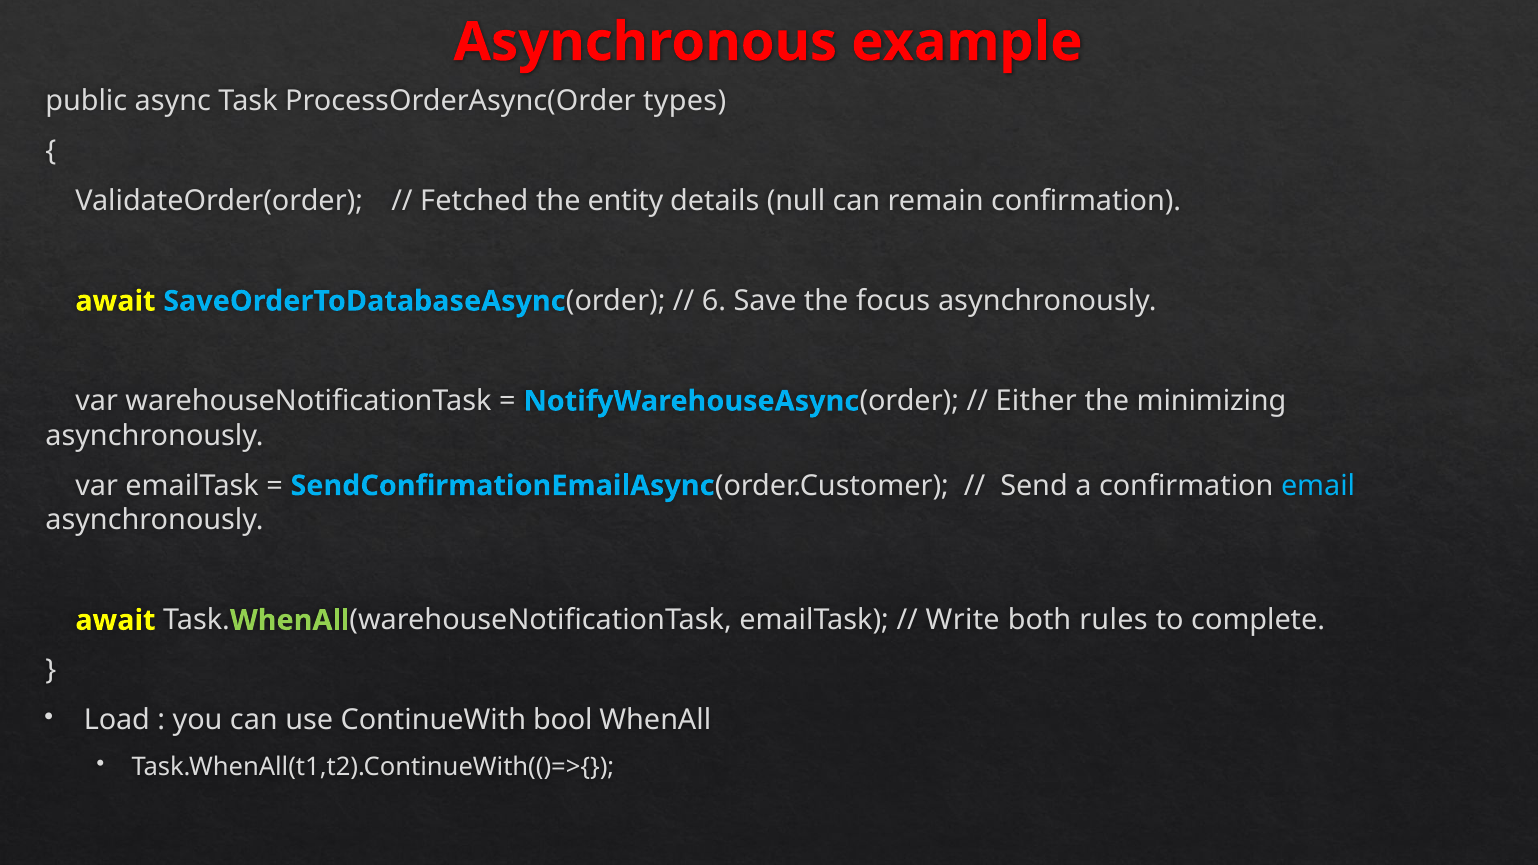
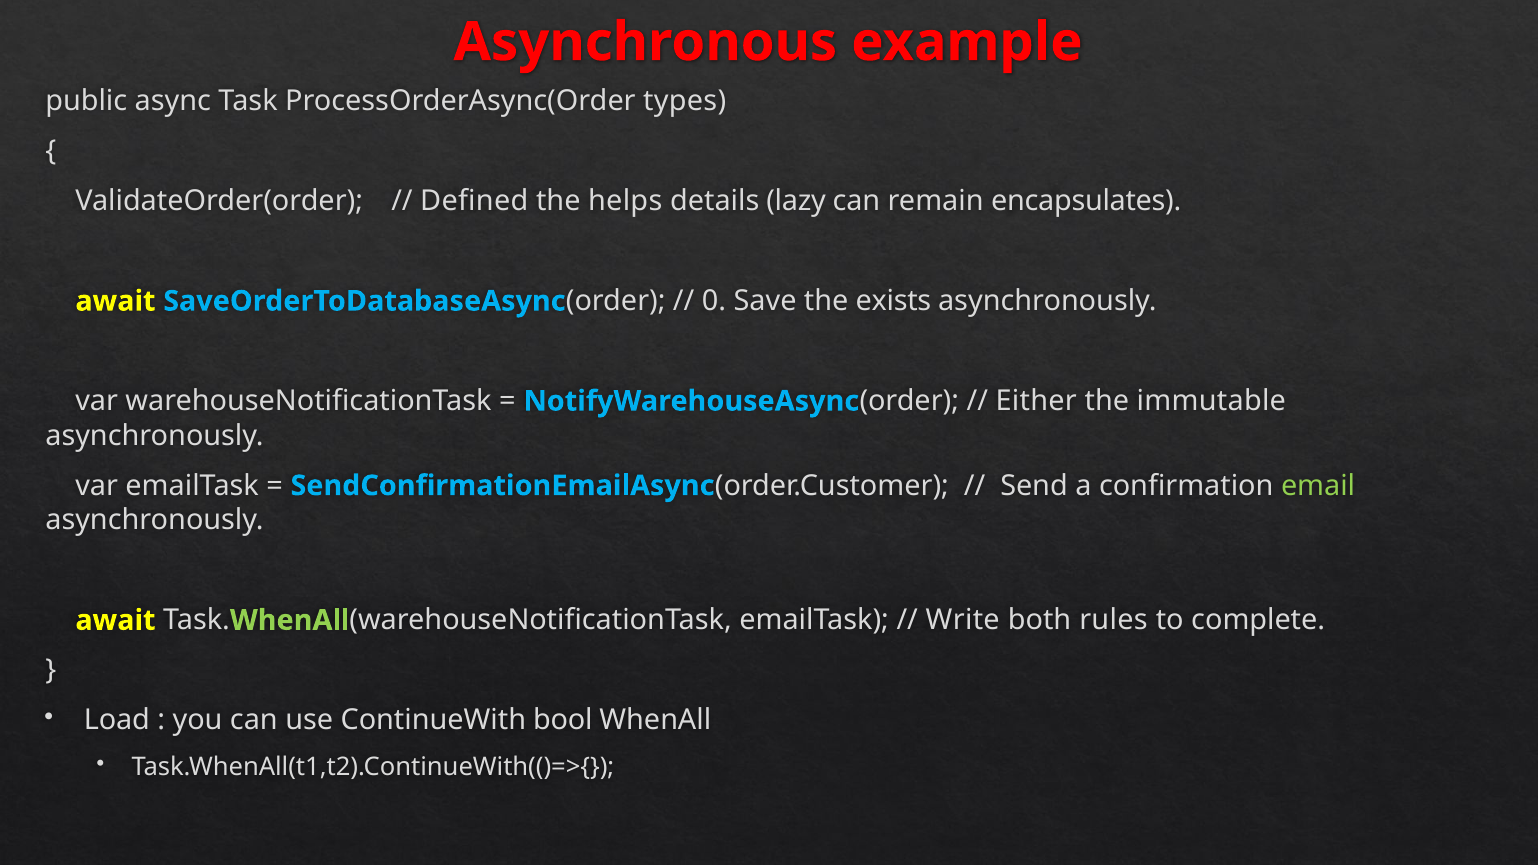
Fetched: Fetched -> Defined (474, 201)
entity: entity -> helps (625, 201)
null: null -> lazy (796, 201)
remain confirmation: confirmation -> encapsulates (1086, 201)
6: 6 -> 0 (714, 301)
focus: focus -> exists (893, 301)
minimizing: minimizing -> immutable (1211, 401)
email colour: light blue -> light green (1318, 486)
